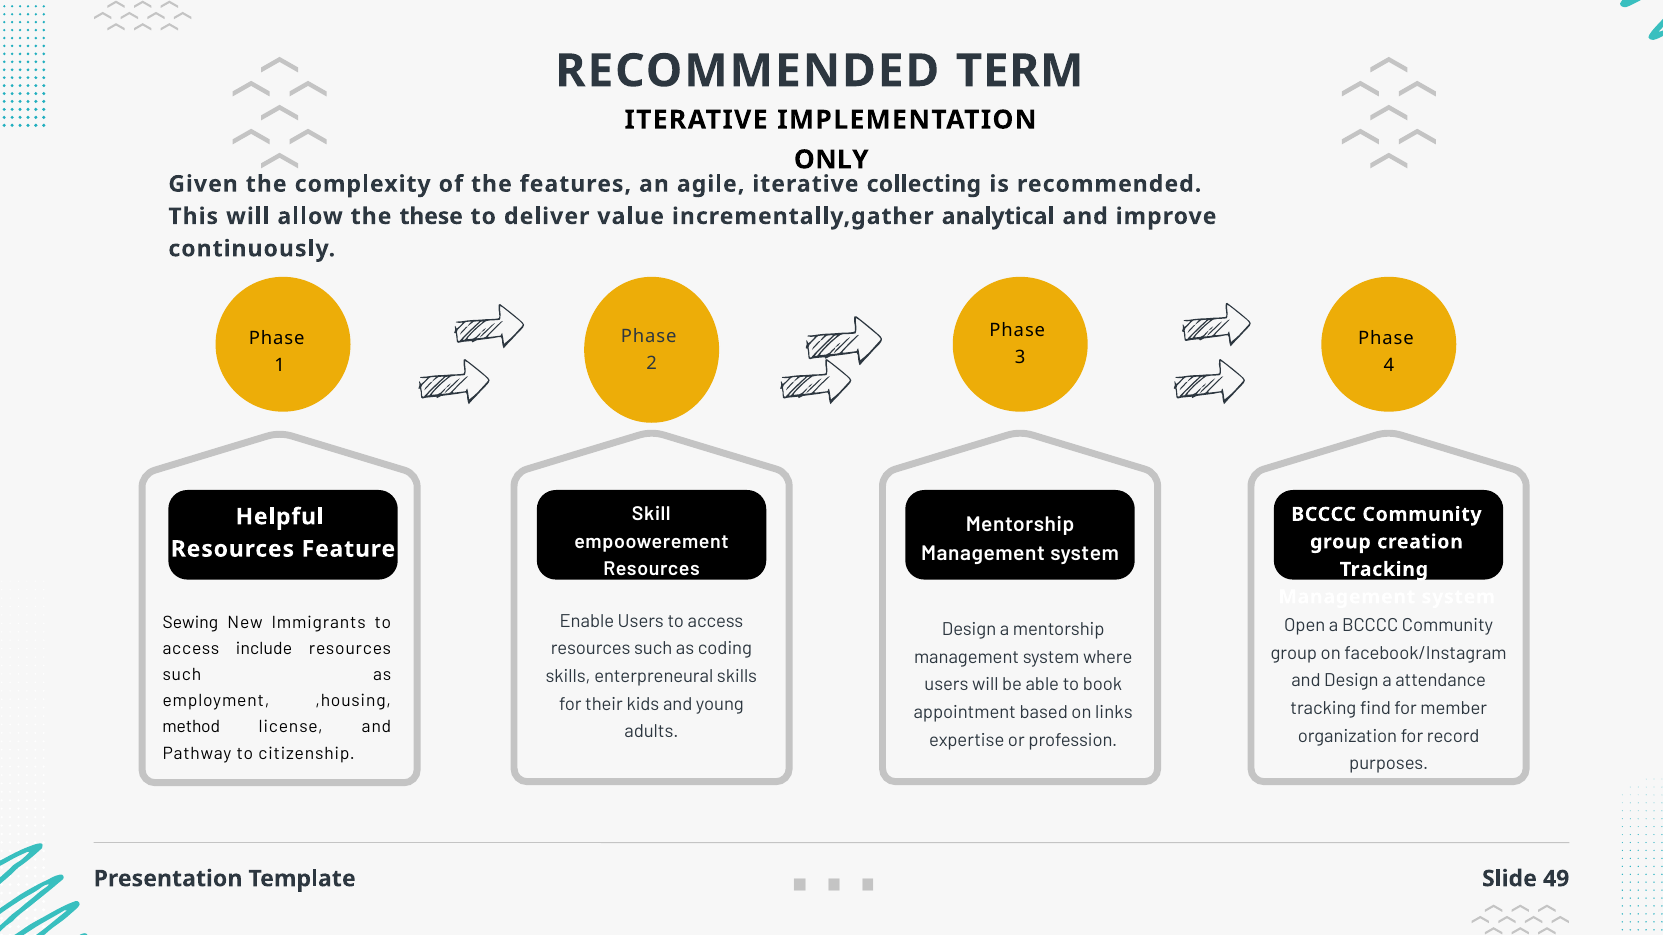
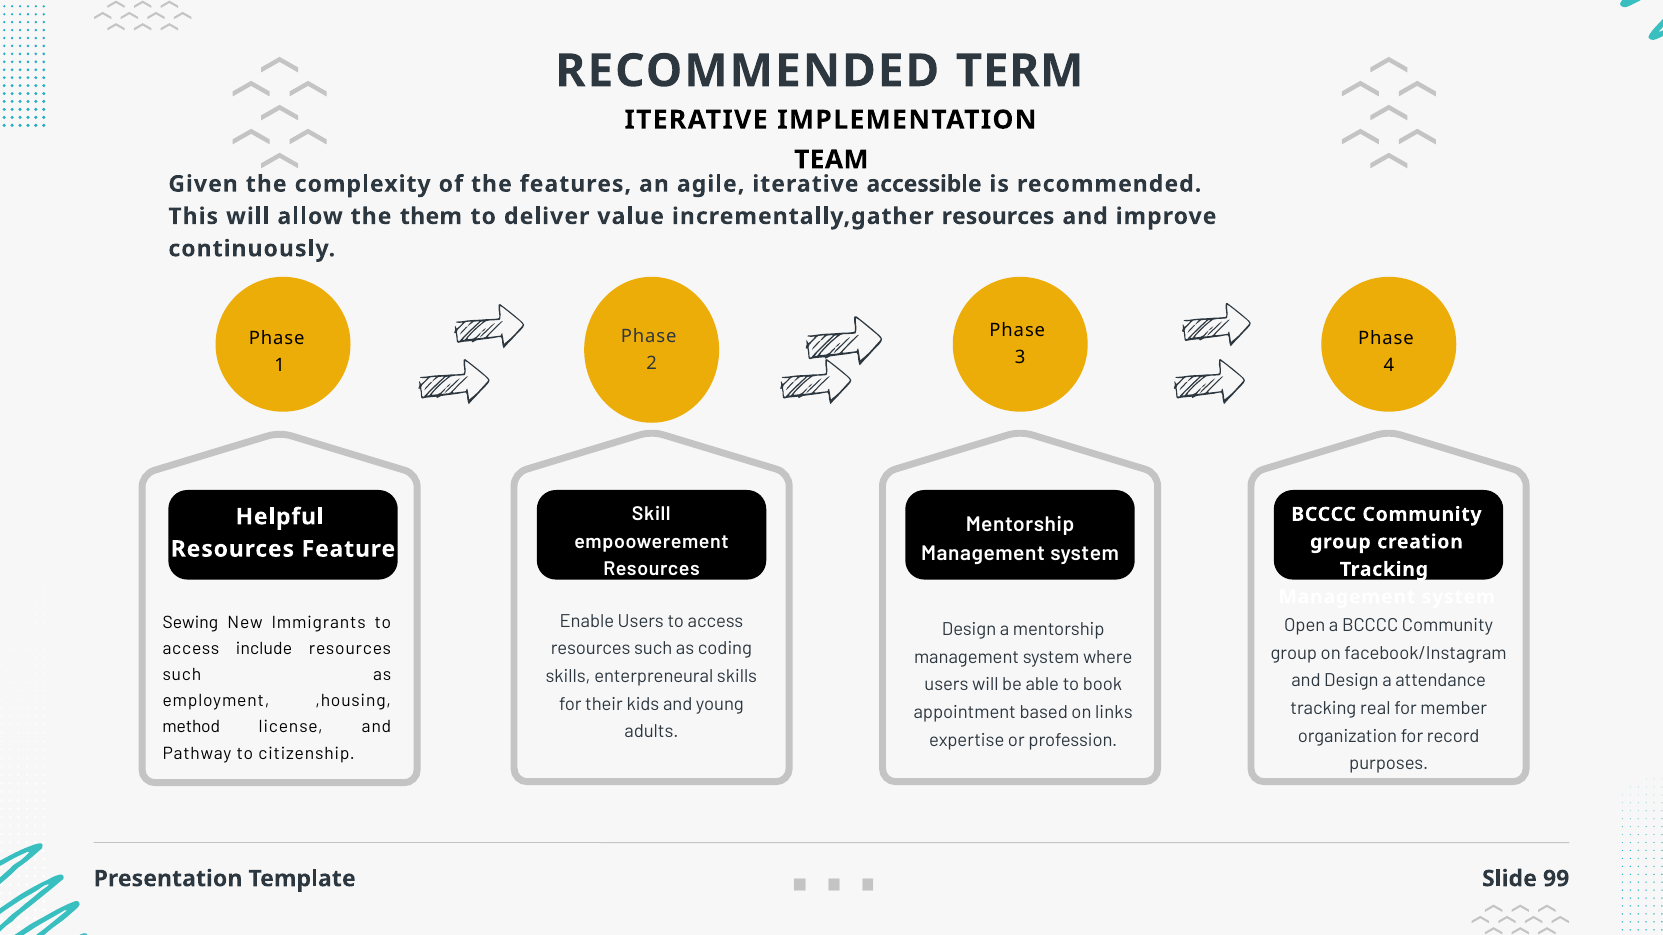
ONLY: ONLY -> TEAM (831, 160)
collecting: collecting -> accessible (924, 184)
these: these -> them (431, 217)
incrementally,gather analytical: analytical -> resources (998, 217)
find: find -> real (1375, 709)
49: 49 -> 99 (1556, 879)
